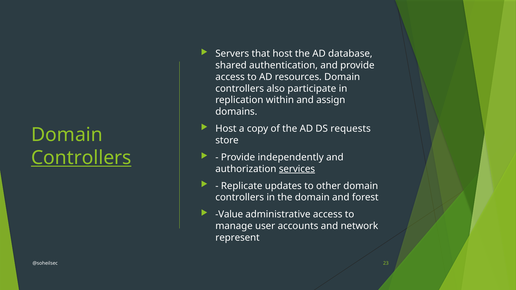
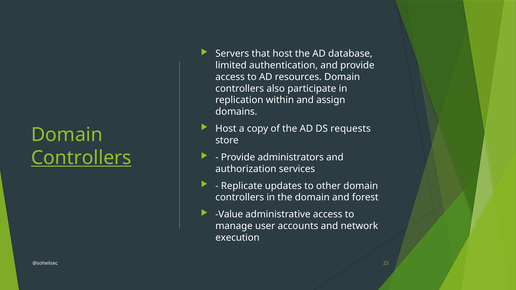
shared: shared -> limited (231, 65)
independently: independently -> administrators (291, 157)
services underline: present -> none (297, 169)
represent: represent -> execution (237, 238)
